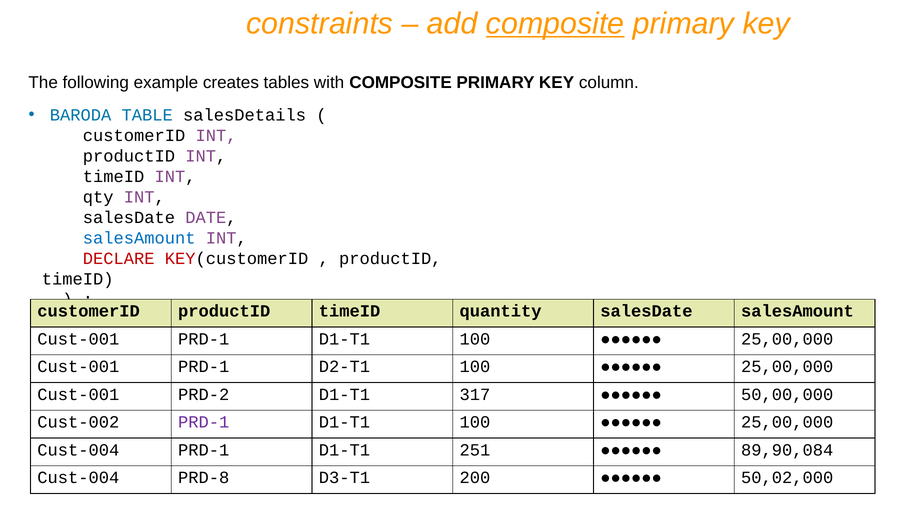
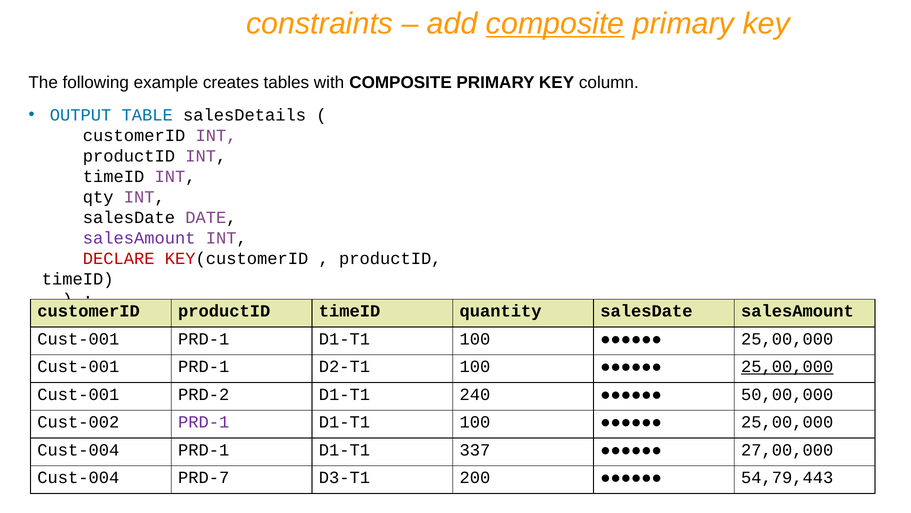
BARODA: BARODA -> OUTPUT (81, 115)
salesAmount colour: blue -> purple (139, 238)
25,00,000 underline: none -> present (787, 366)
317: 317 -> 240 (475, 394)
251: 251 -> 337 (475, 450)
89,90,084: 89,90,084 -> 27,00,000 (787, 450)
PRD-8: PRD-8 -> PRD-7 (204, 477)
50,02,000: 50,02,000 -> 54,79,443 (787, 477)
